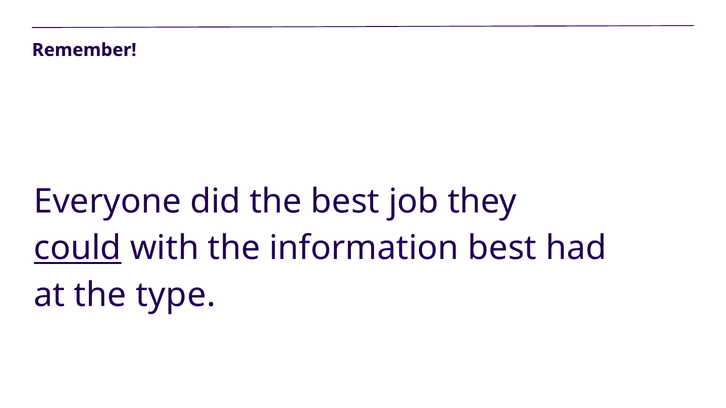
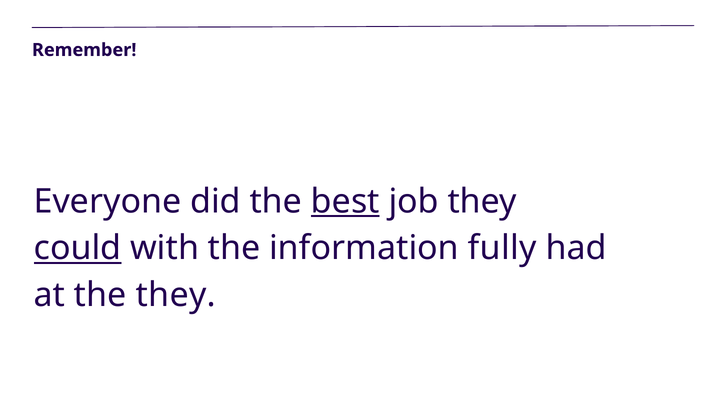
best underline: none -> present (345, 202)
information best: best -> fully (502, 248)
the type: type -> they (176, 295)
